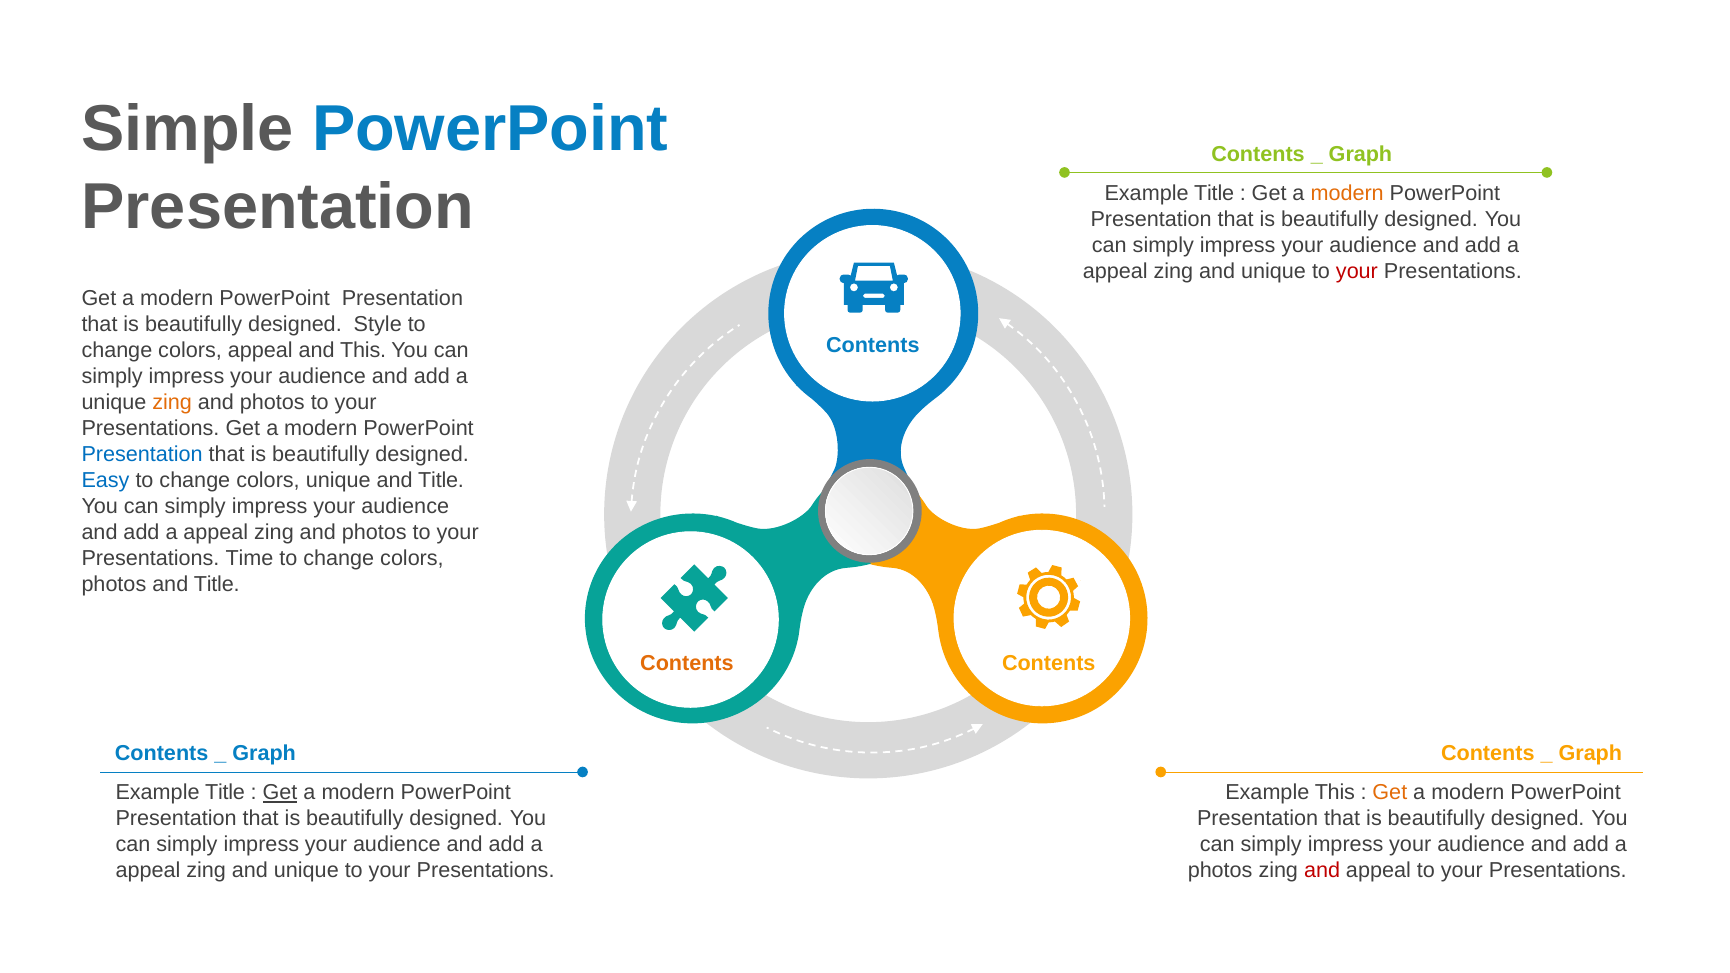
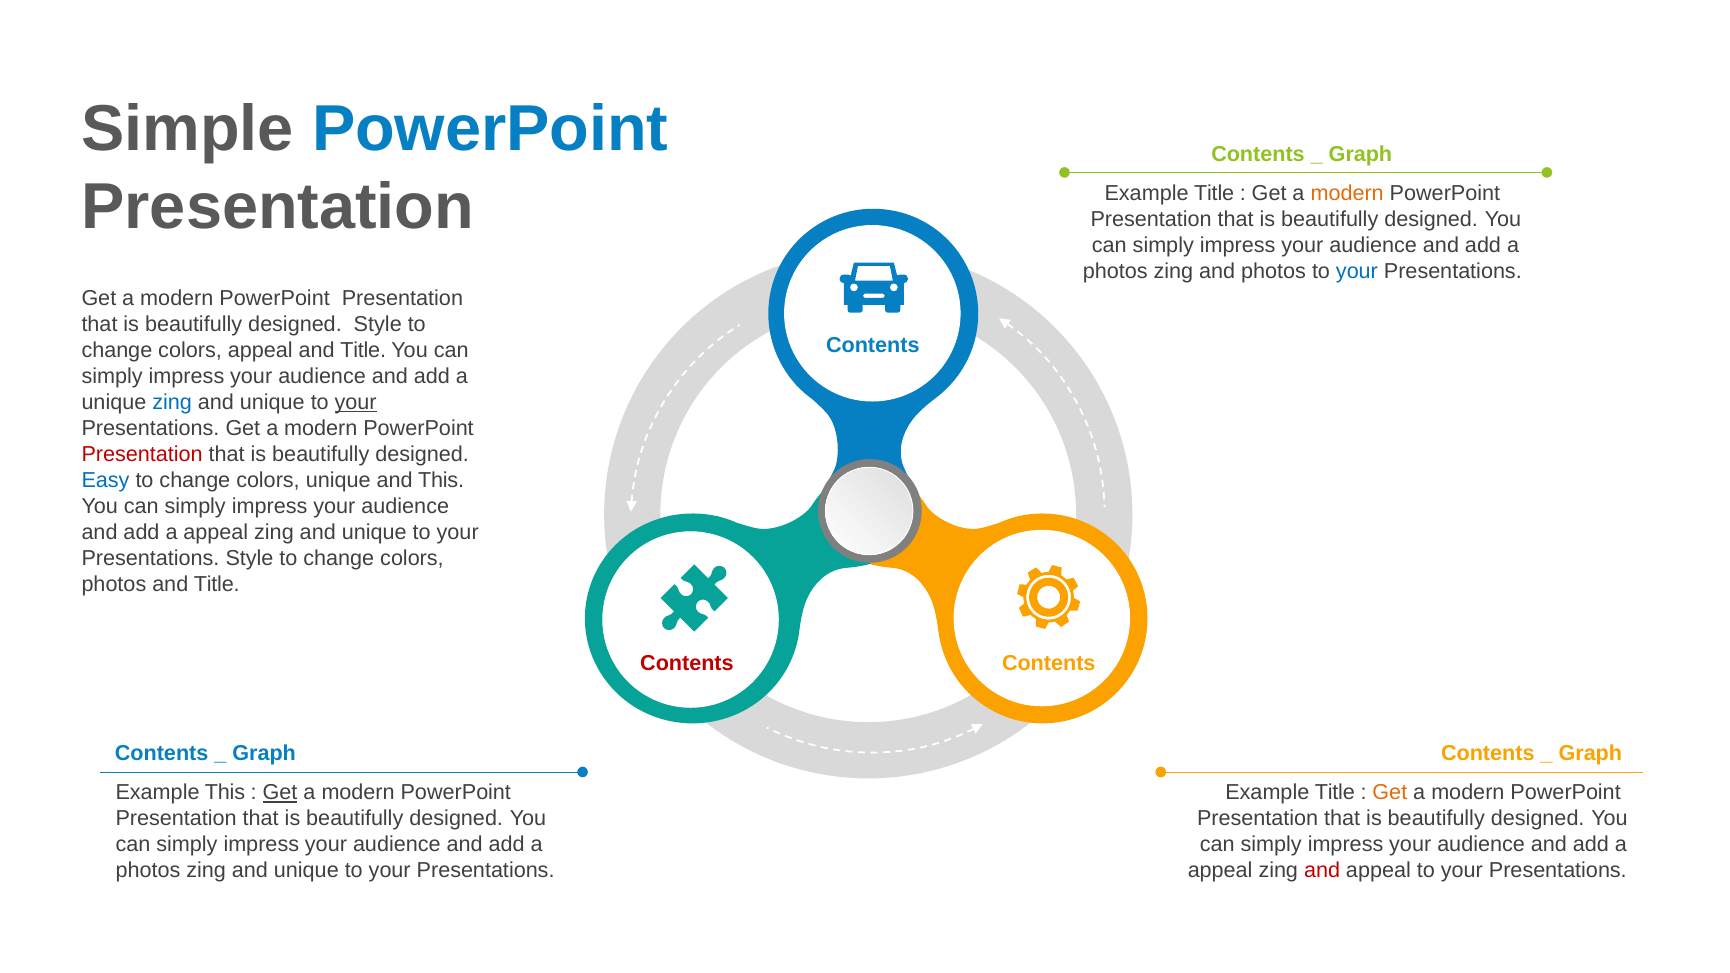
appeal: appeal -> photos (1115, 271)
unique: unique -> photos (1274, 271)
your colour: red -> blue (1357, 271)
This: This -> Title (363, 350)
zing colour: orange -> blue (172, 402)
photos: photos -> unique (272, 402)
your underline: none -> present (356, 402)
Presentation colour: blue -> red (142, 454)
Title: Title -> This (441, 480)
photos: photos -> unique (374, 532)
Presentations Time: Time -> Style (249, 558)
Contents colour: orange -> red (687, 663)
Title: Title -> This (225, 793)
This: This -> Title (1335, 793)
appeal: appeal -> photos (148, 871)
photos: photos -> appeal (1220, 871)
